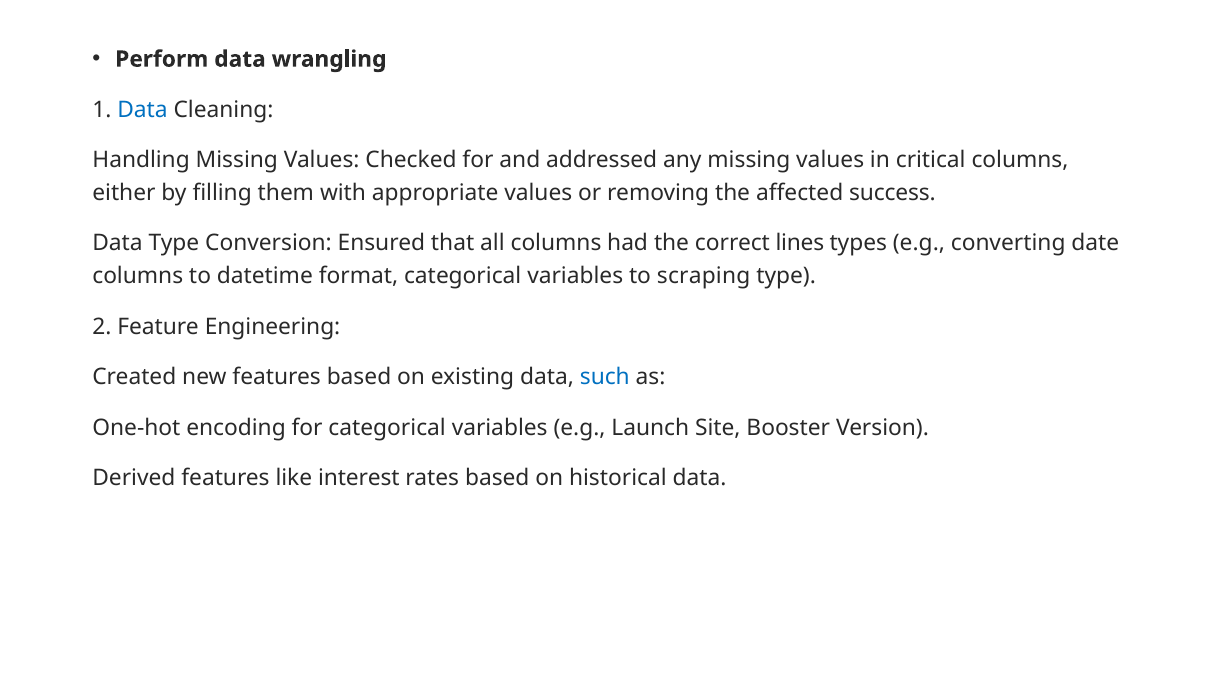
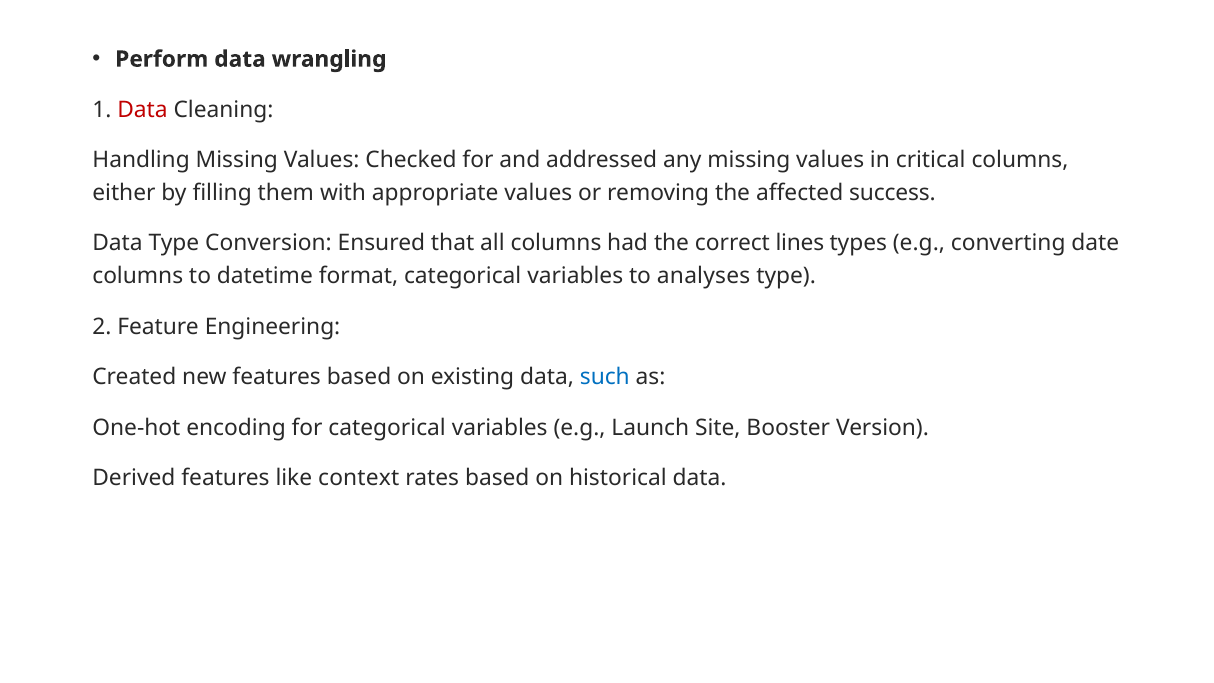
Data colour: blue -> red (143, 110)
scraping: scraping -> analyses (704, 276)
interest: interest -> context (359, 478)
